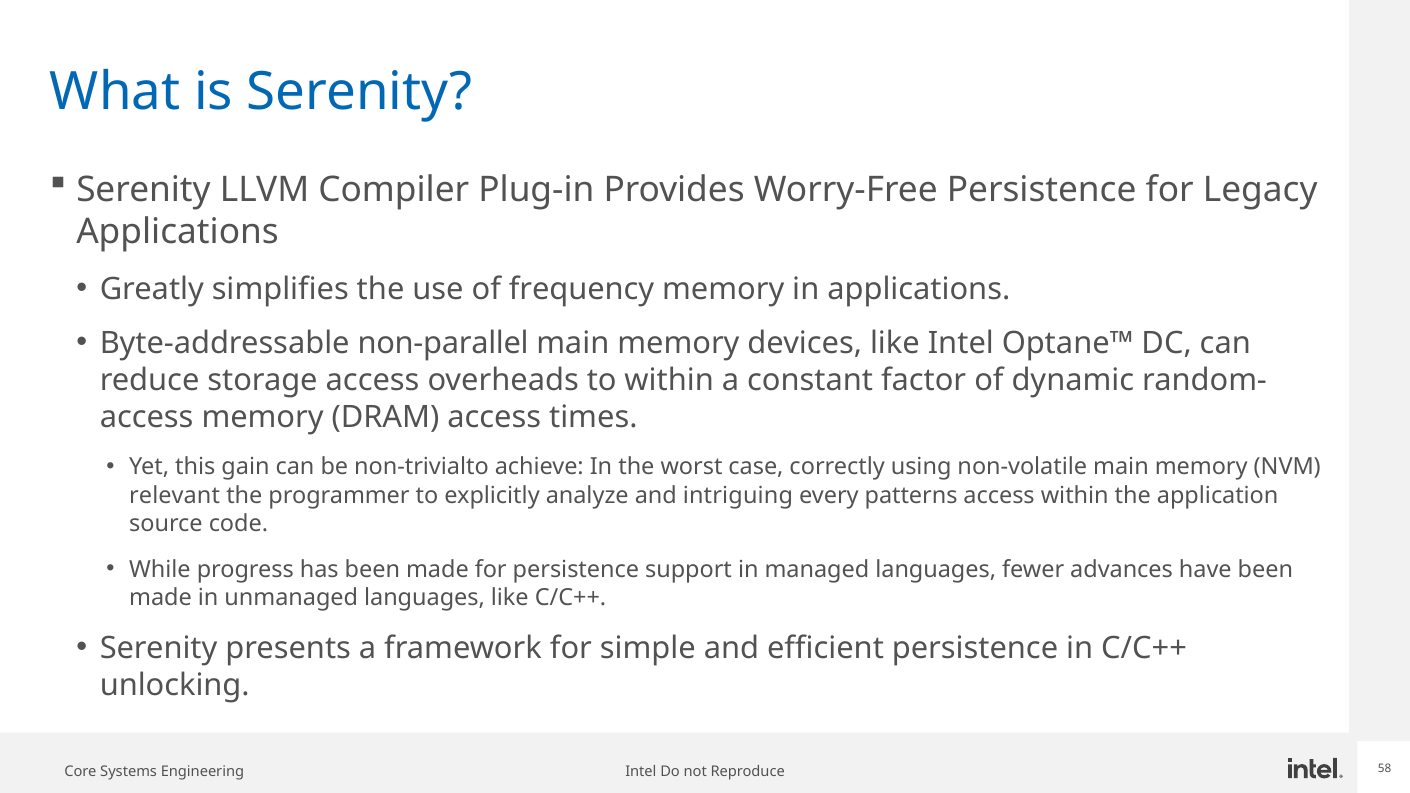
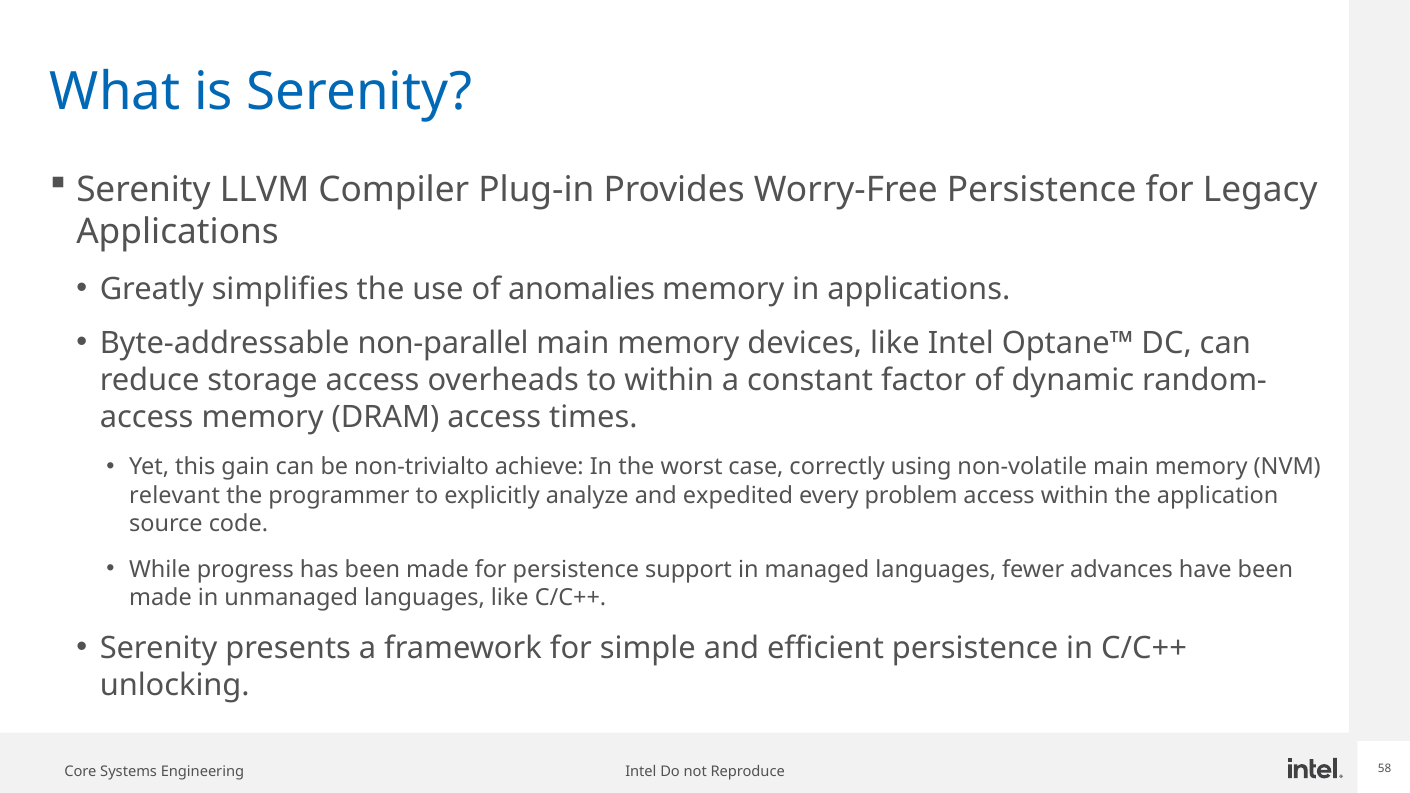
frequency: frequency -> anomalies (582, 289)
intriguing: intriguing -> expedited (738, 495)
patterns: patterns -> problem (911, 495)
